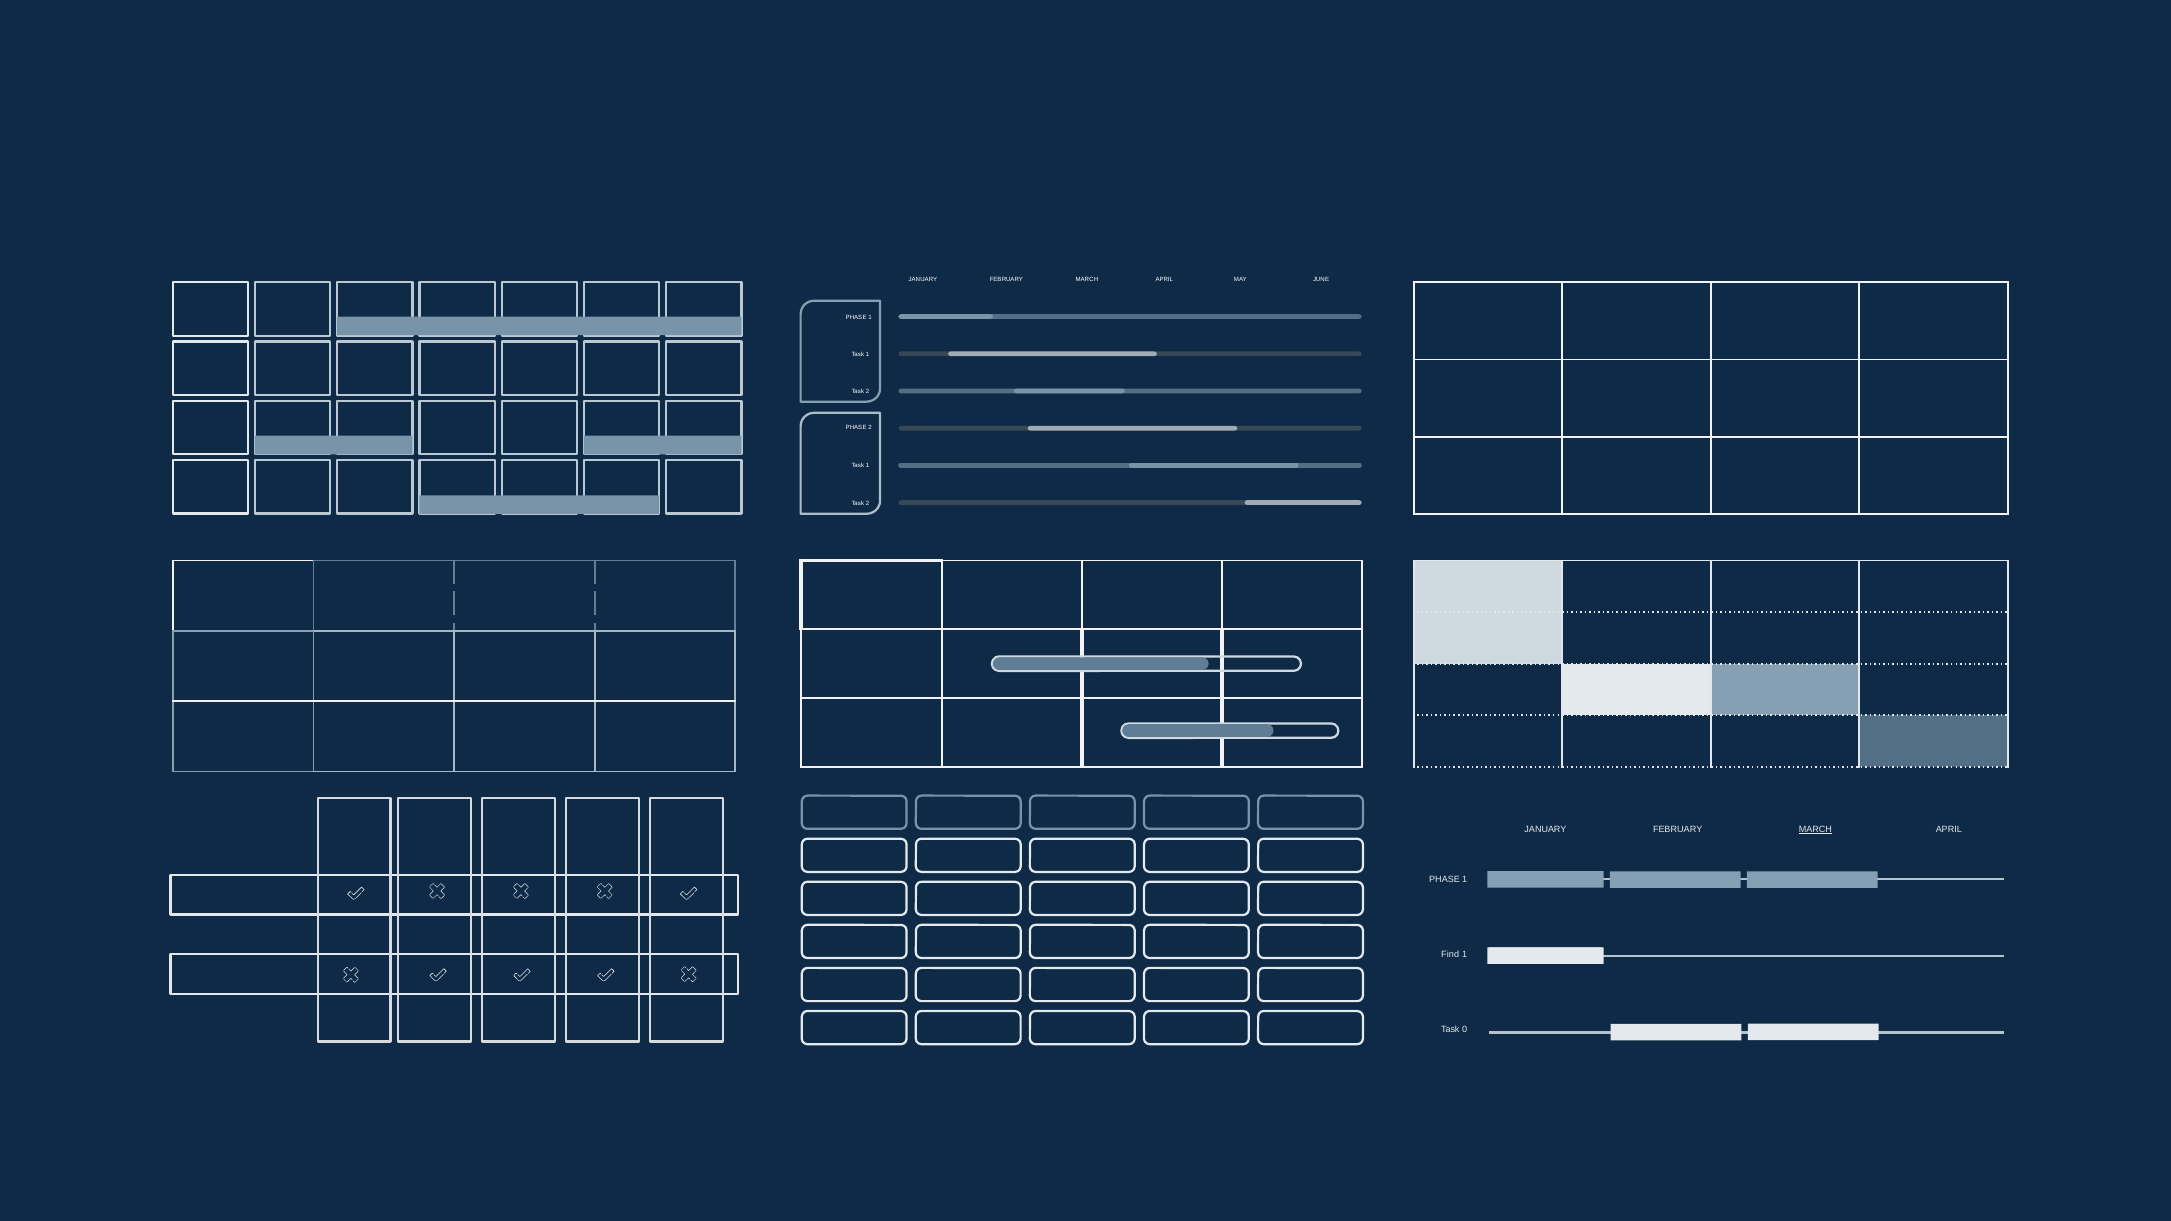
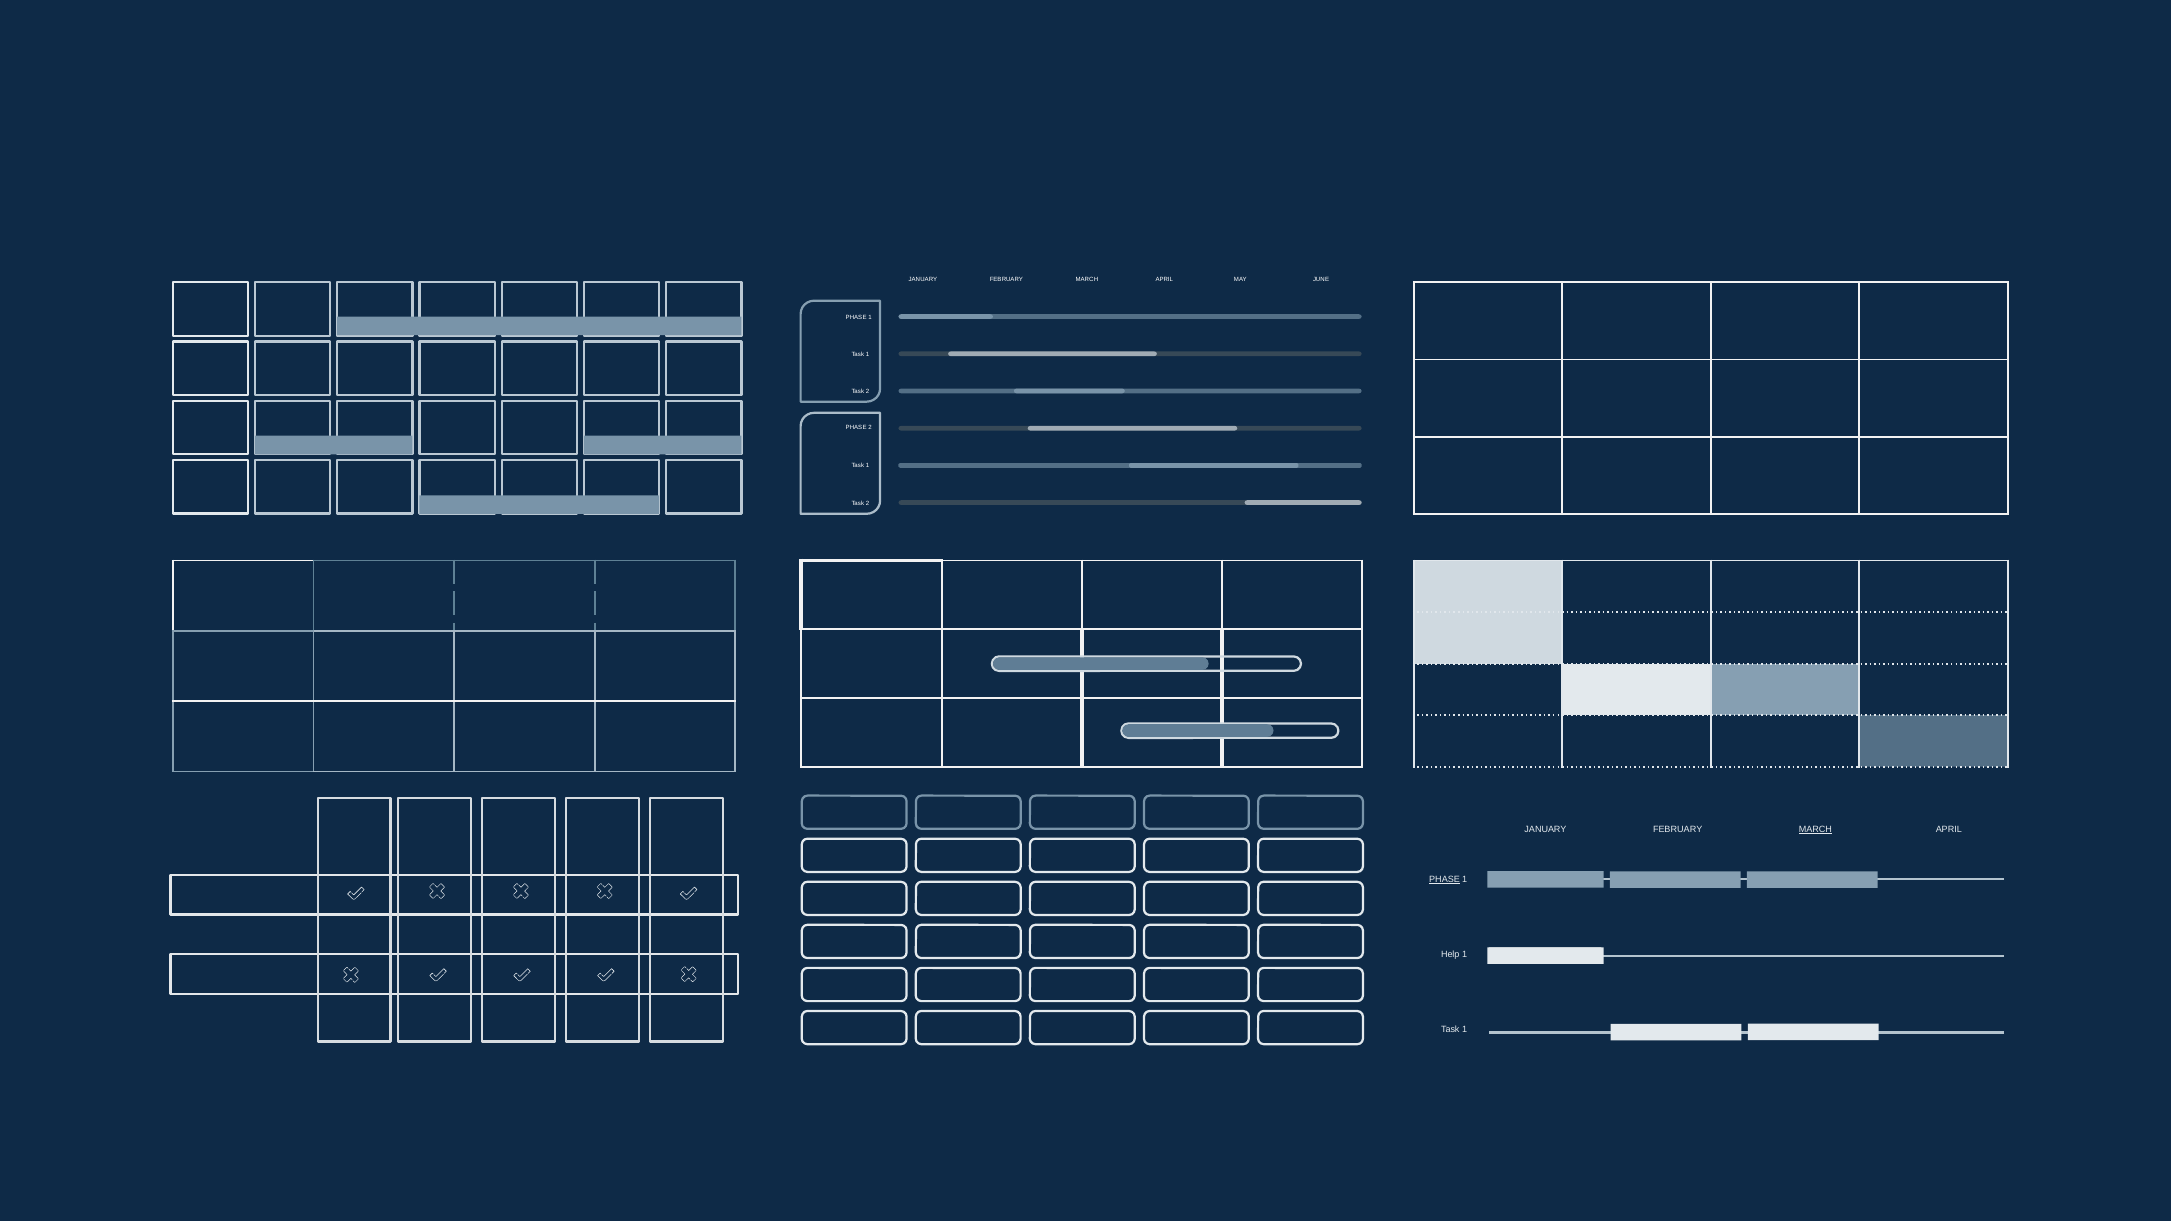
PHASE underline: none -> present (1445, 880)
Find: Find -> Help (1450, 955)
0: 0 -> 1 (1465, 1030)
